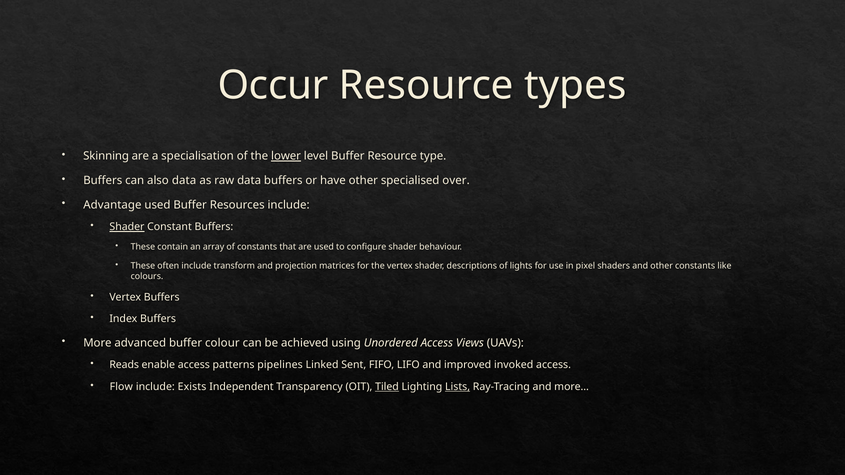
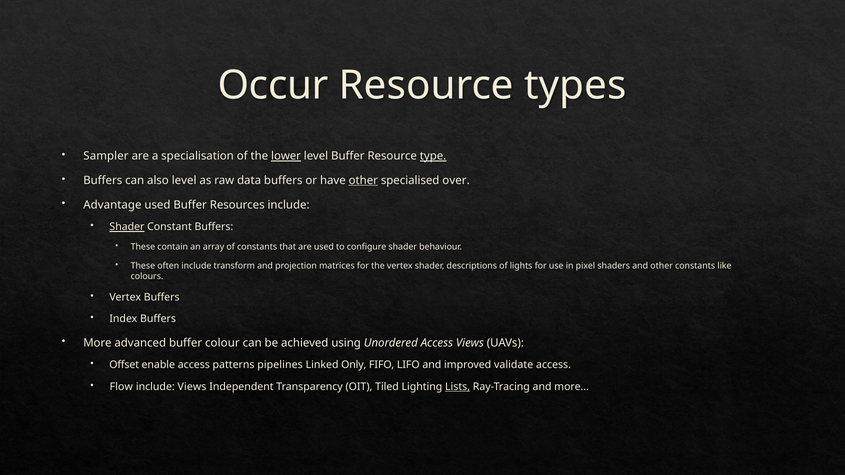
Skinning: Skinning -> Sampler (106, 156)
type underline: none -> present (433, 156)
also data: data -> level (184, 181)
other underline: none -> present (363, 181)
Reads: Reads -> Offset (124, 365)
Sent: Sent -> Only (354, 365)
invoked: invoked -> validate (514, 365)
include Exists: Exists -> Views (192, 387)
Tiled underline: present -> none (387, 387)
